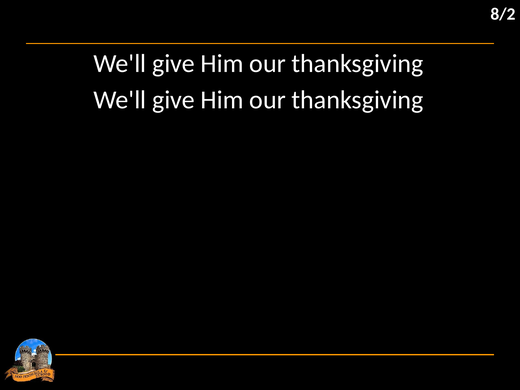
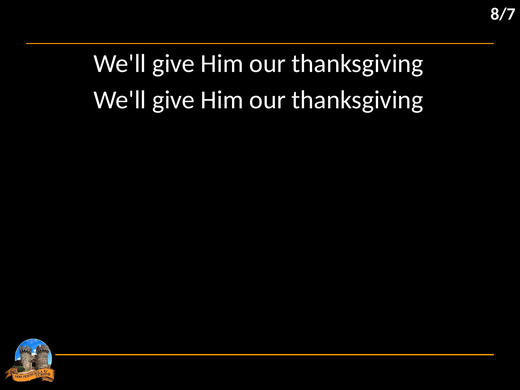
8/2: 8/2 -> 8/7 (503, 14)
